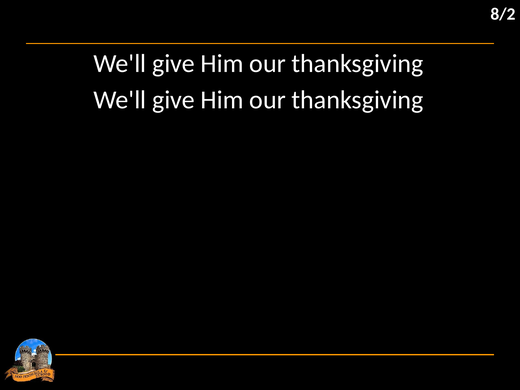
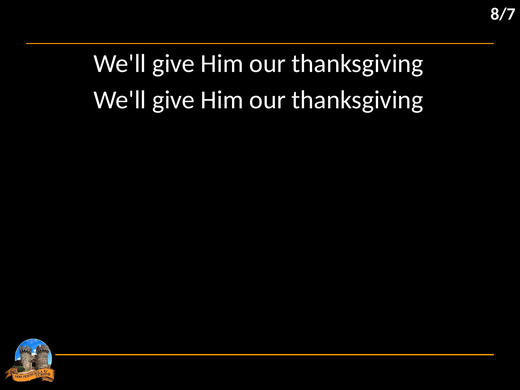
8/2: 8/2 -> 8/7 (503, 14)
